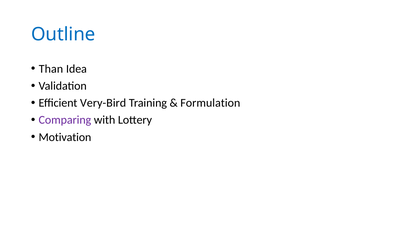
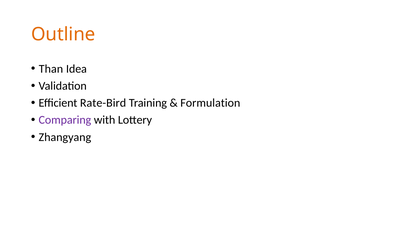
Outline colour: blue -> orange (63, 34)
Very-Bird: Very-Bird -> Rate-Bird (103, 103)
Motivation: Motivation -> Zhangyang (65, 137)
